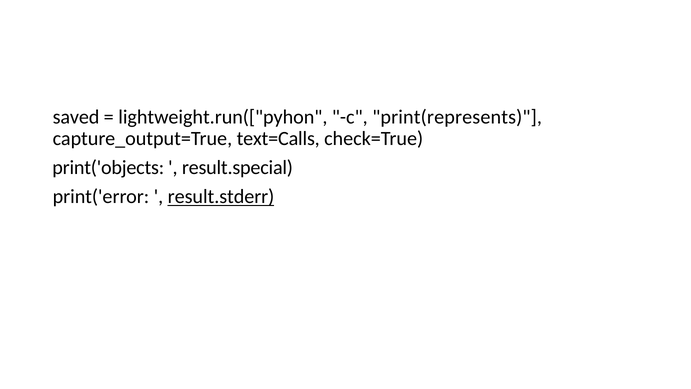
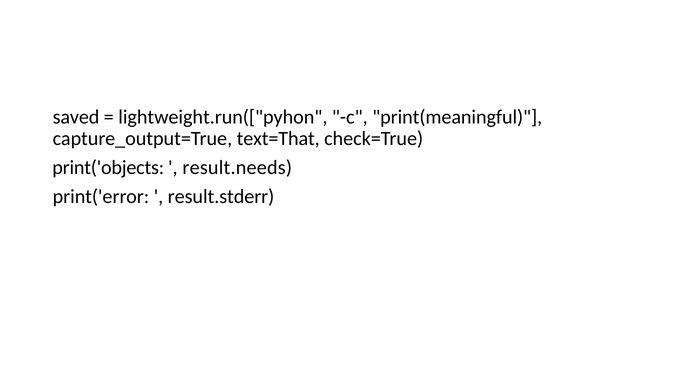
print(represents: print(represents -> print(meaningful (457, 117)
text=Calls: text=Calls -> text=That (278, 139)
result.special: result.special -> result.needs (237, 168)
result.stderr underline: present -> none (221, 197)
